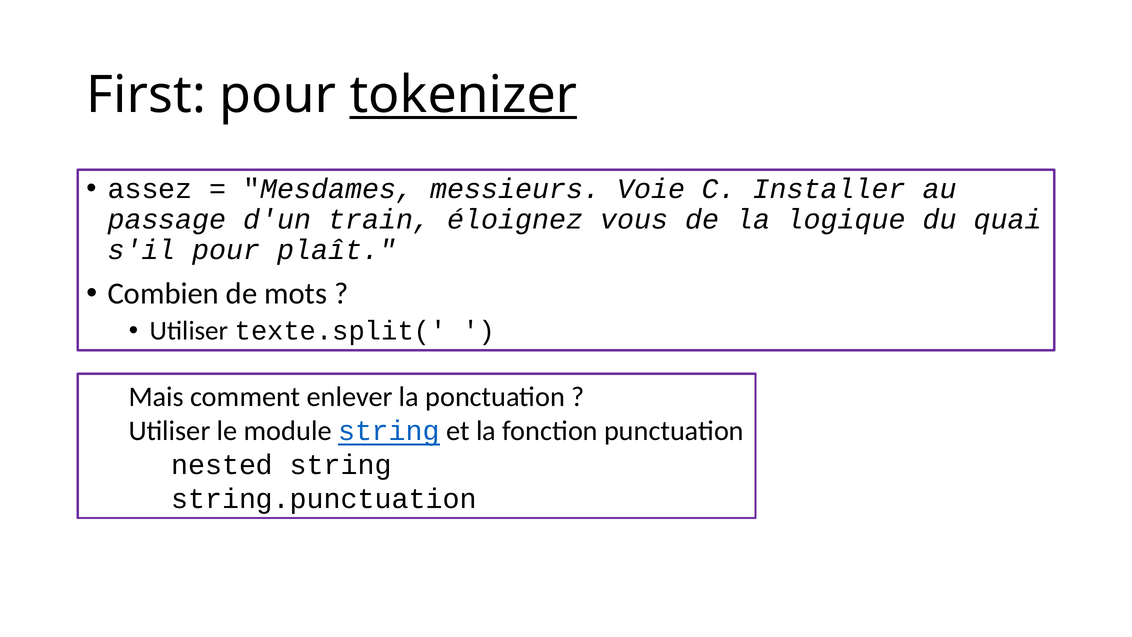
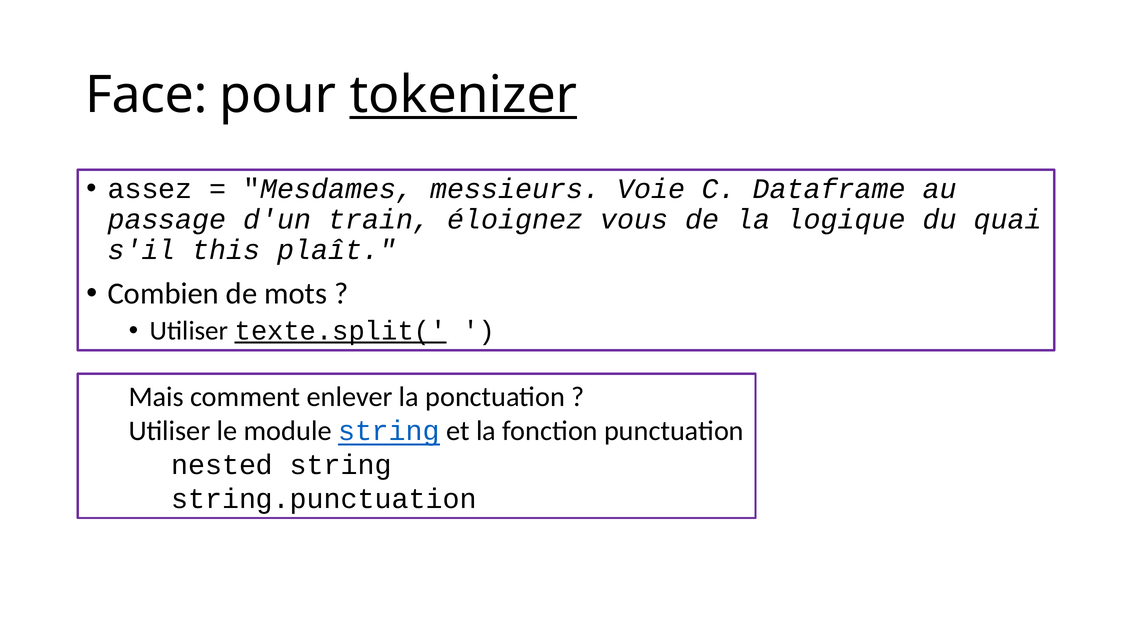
First: First -> Face (146, 95)
Installer: Installer -> Dataframe (829, 189)
s'il pour: pour -> this (226, 250)
texte.split( underline: none -> present (341, 331)
